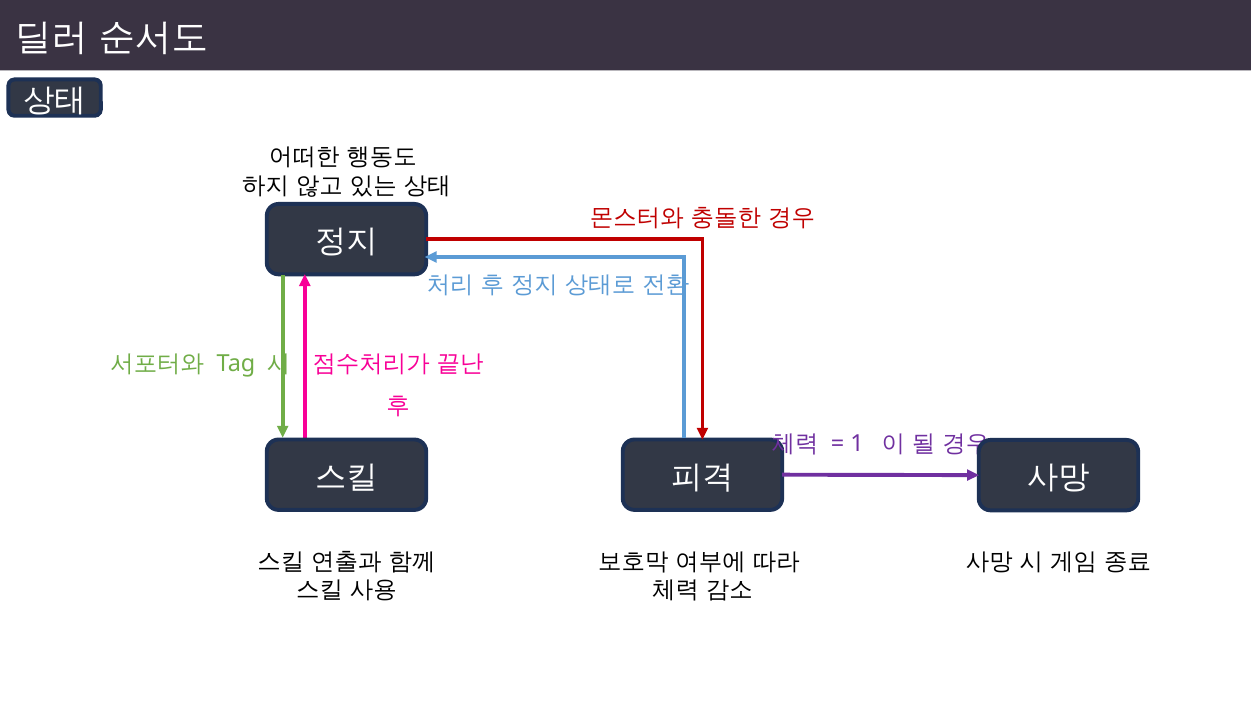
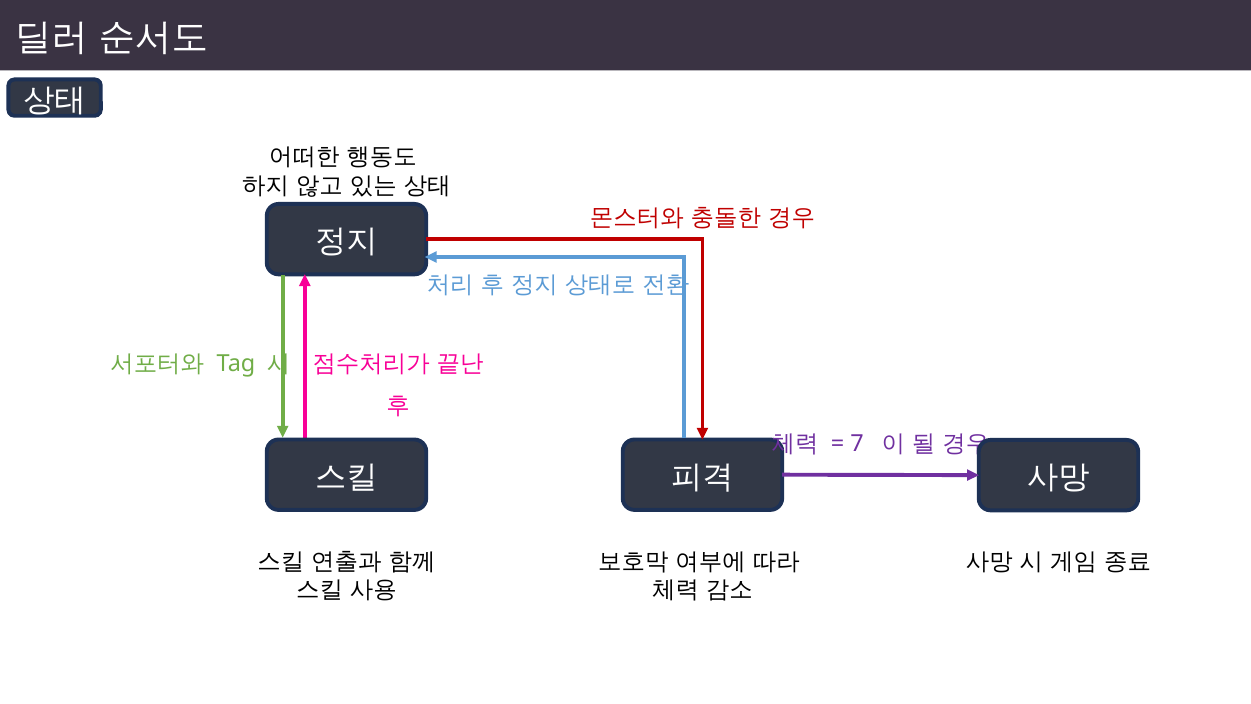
1: 1 -> 7 (857, 444)
